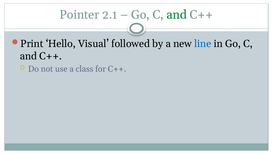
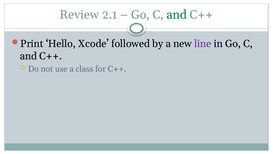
Pointer: Pointer -> Review (79, 15)
Visual: Visual -> Xcode (93, 44)
line colour: blue -> purple (203, 44)
